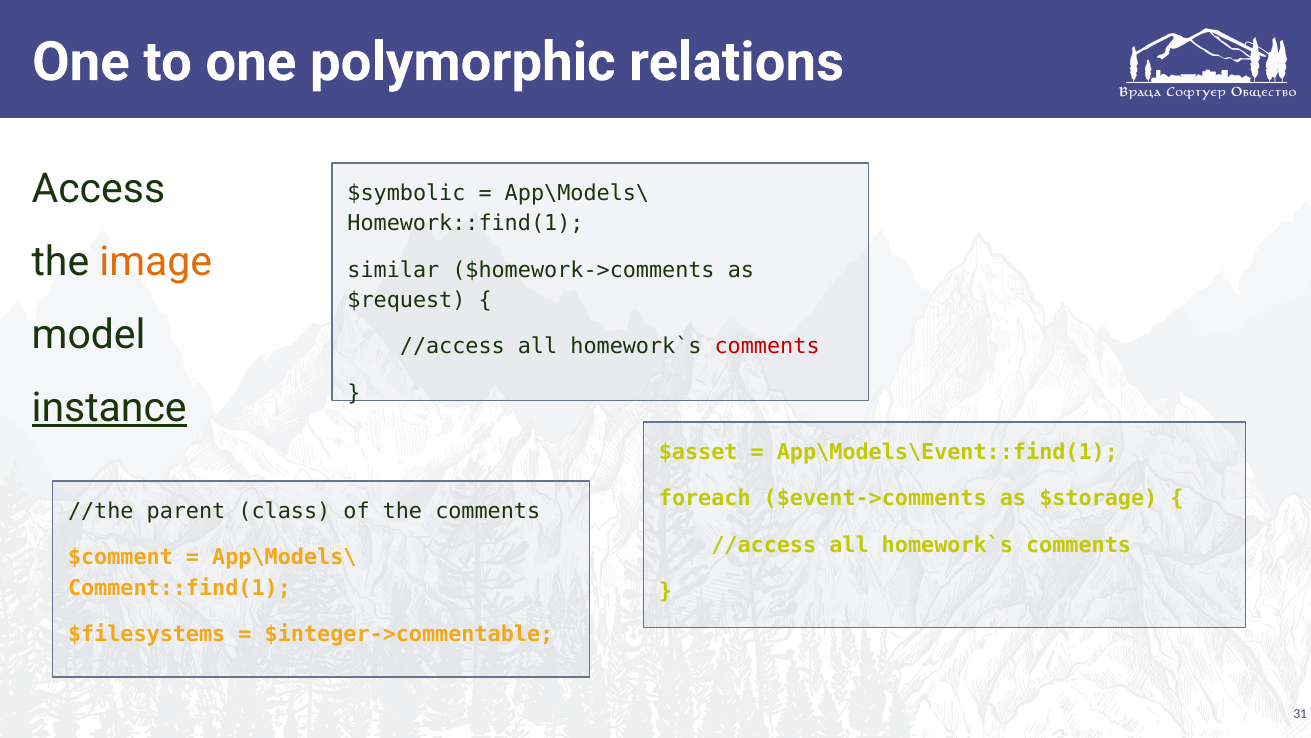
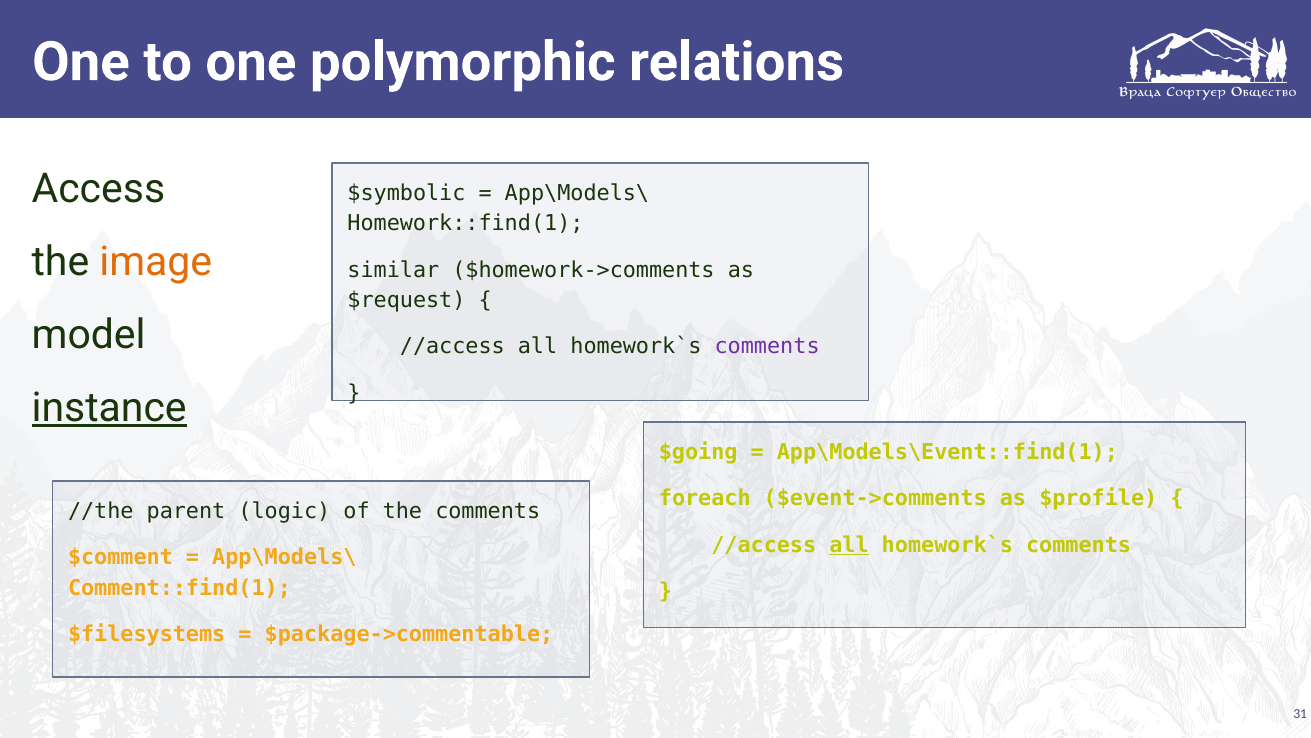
comments colour: red -> purple (767, 346)
$asset: $asset -> $going (698, 452)
$storage: $storage -> $profile (1098, 498)
class: class -> logic (284, 511)
all underline: none -> present (849, 545)
$integer->commentable: $integer->commentable -> $package->commentable (409, 634)
